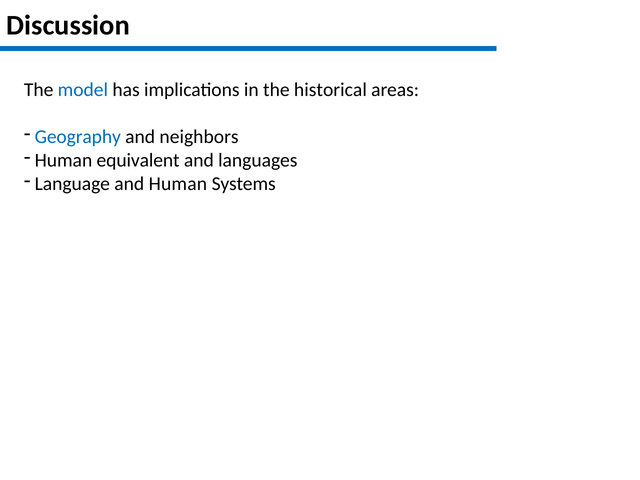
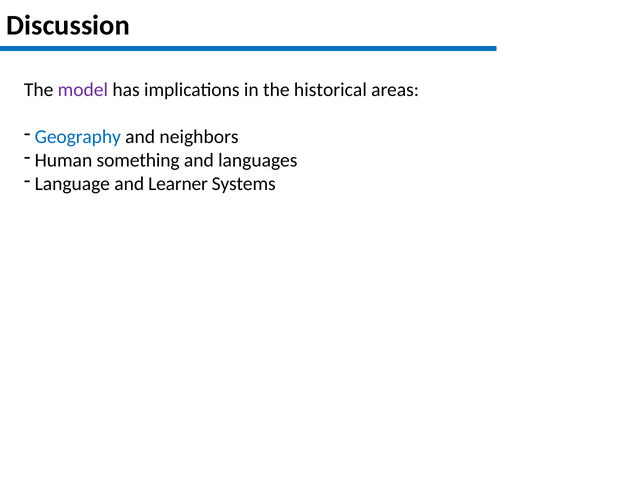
model colour: blue -> purple (83, 90)
equivalent: equivalent -> something (138, 160)
and Human: Human -> Learner (178, 184)
